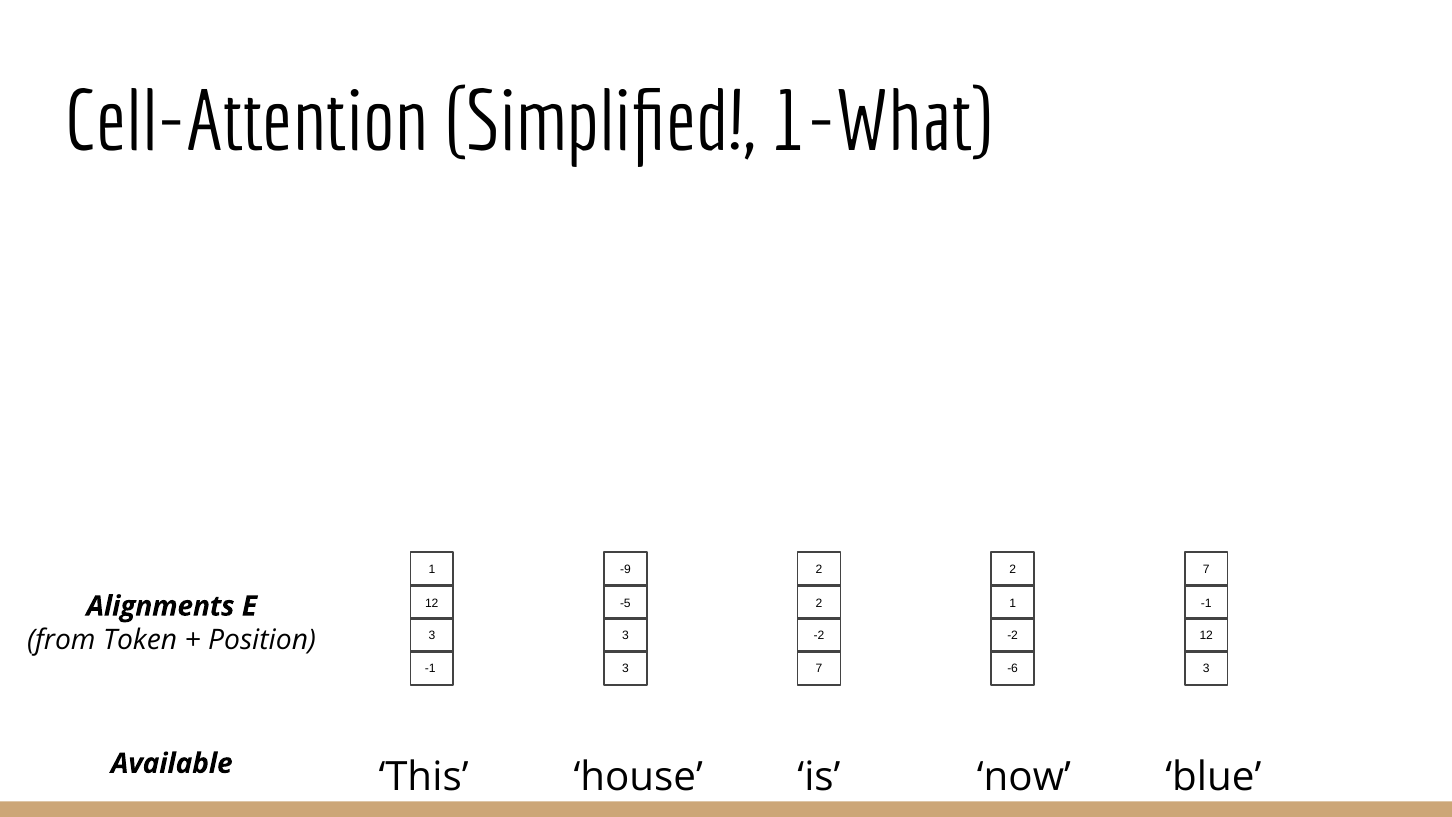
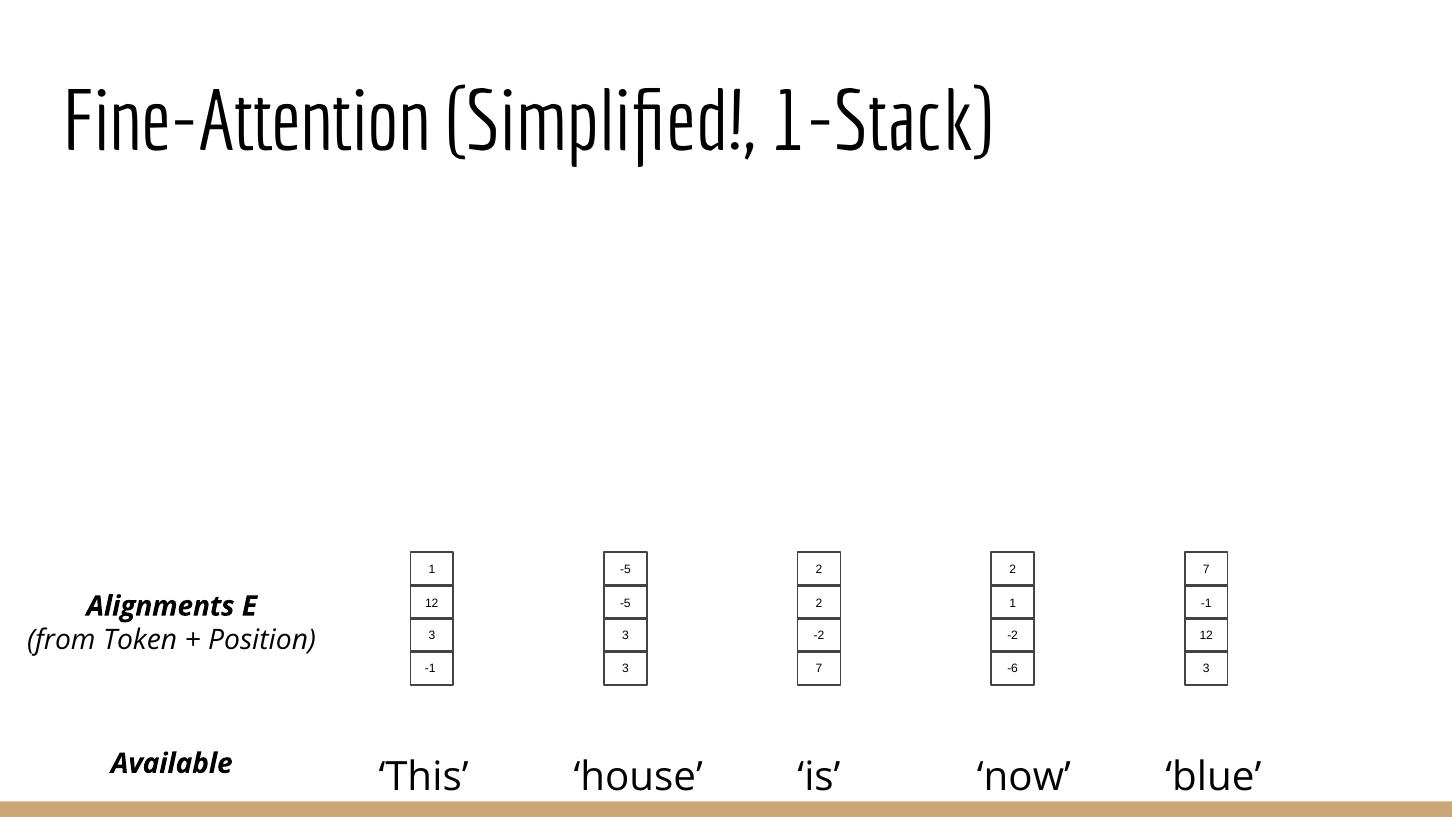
Cell-Attention: Cell-Attention -> Fine-Attention (247, 123)
1-What: 1-What -> 1-Stack (883, 123)
-9: -9 -> -5 (625, 570)
